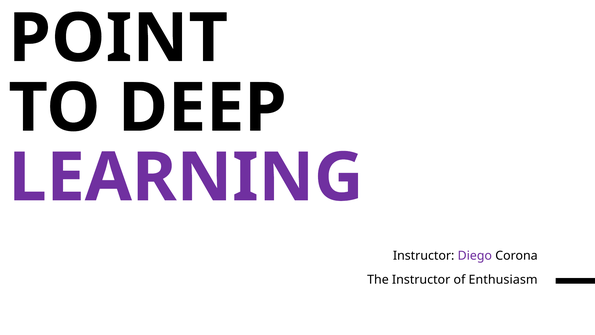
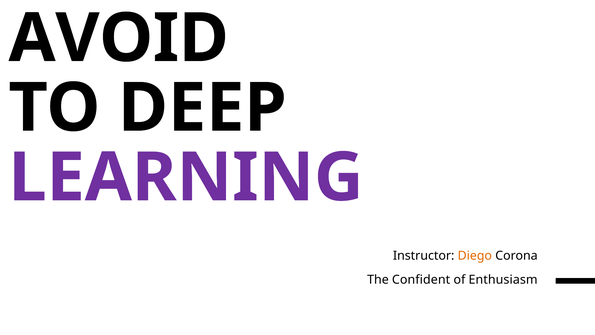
POINT: POINT -> AVOID (119, 38)
Diego colour: purple -> orange (475, 255)
The Instructor: Instructor -> Confident (421, 279)
